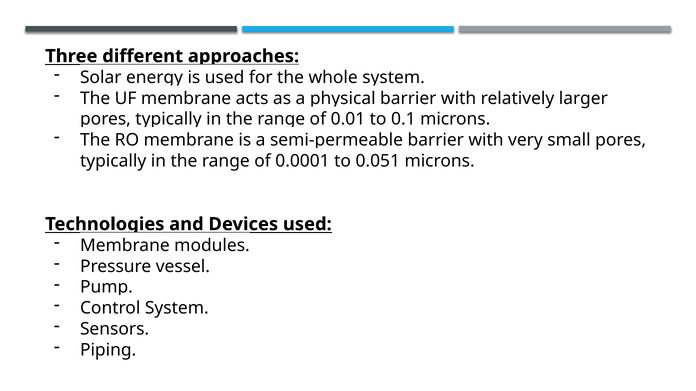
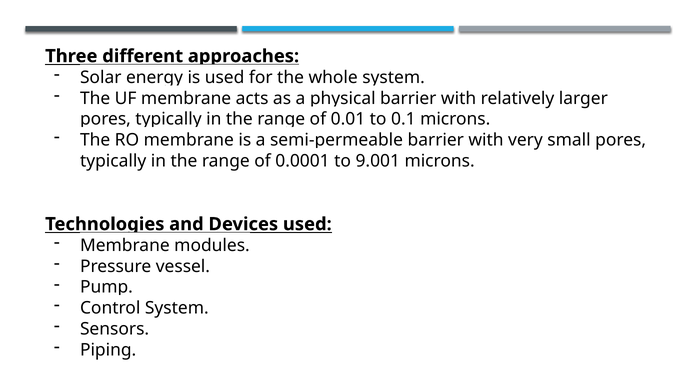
0.051: 0.051 -> 9.001 (378, 161)
